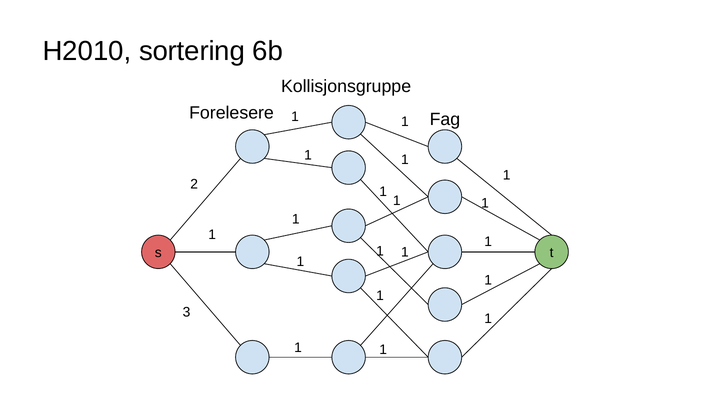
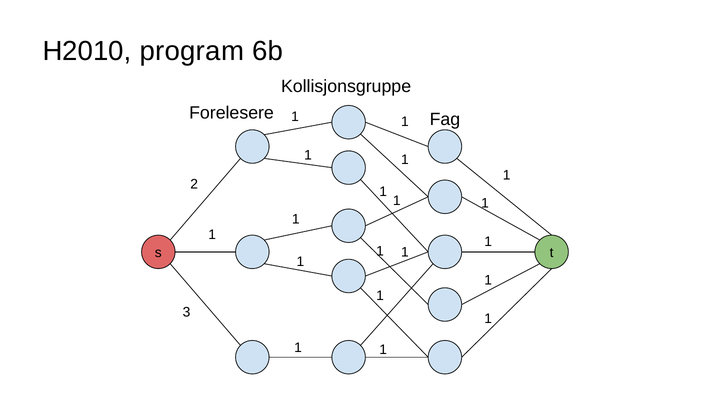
sortering: sortering -> program (192, 51)
